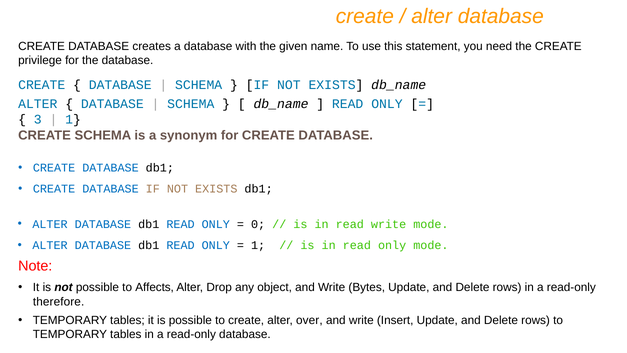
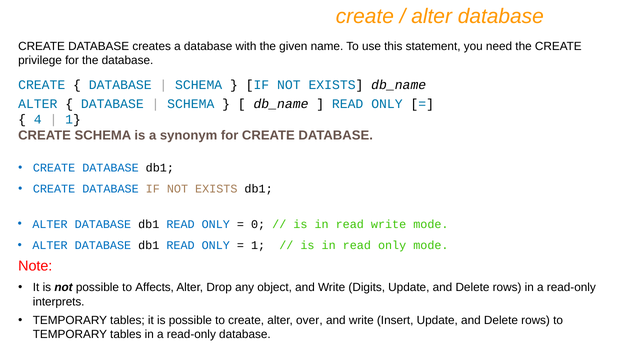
3: 3 -> 4 (38, 119)
Bytes: Bytes -> Digits (367, 287)
therefore: therefore -> interprets (59, 301)
